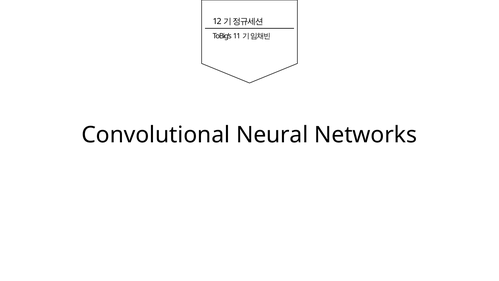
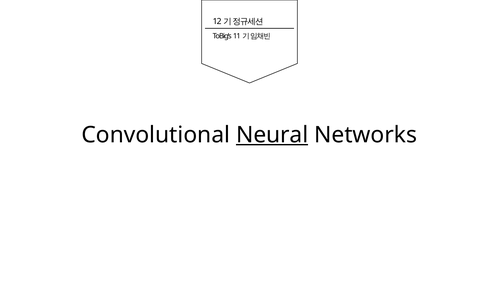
Neural underline: none -> present (272, 135)
